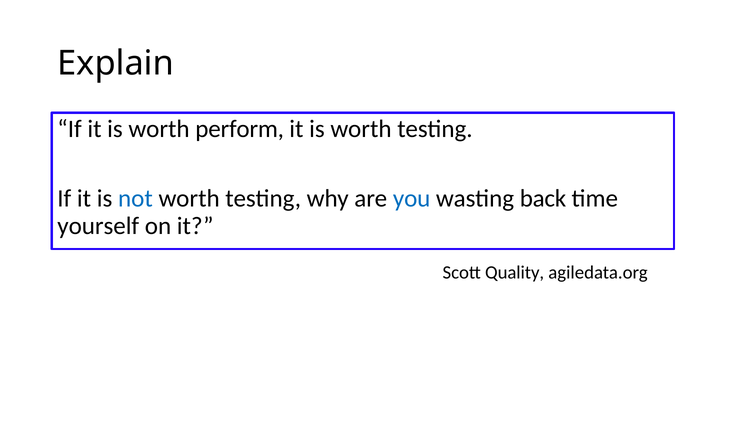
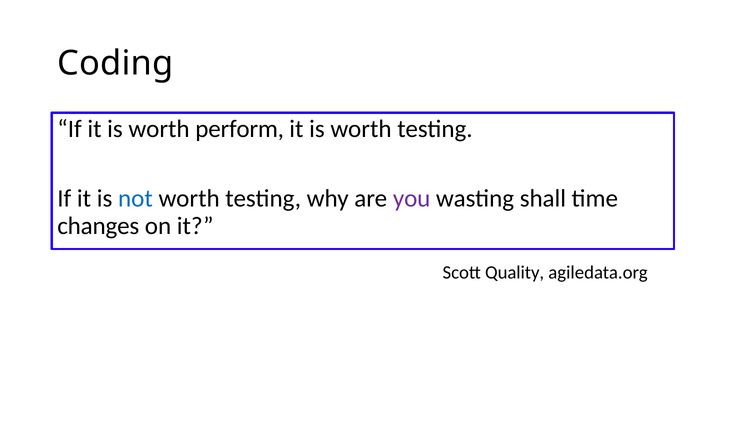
Explain: Explain -> Coding (115, 63)
you colour: blue -> purple (412, 199)
back: back -> shall (543, 199)
yourself: yourself -> changes (98, 226)
